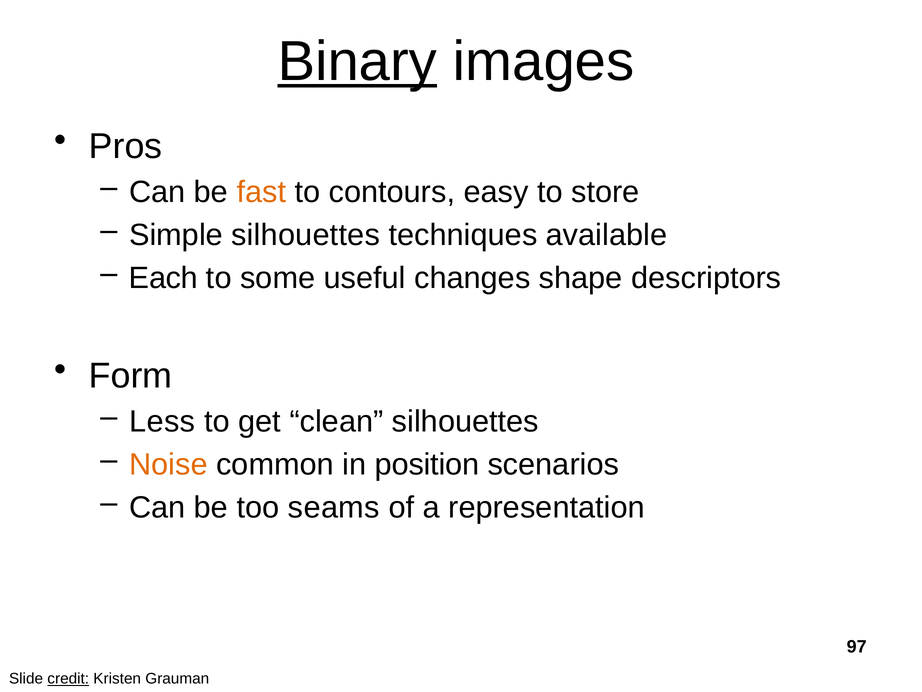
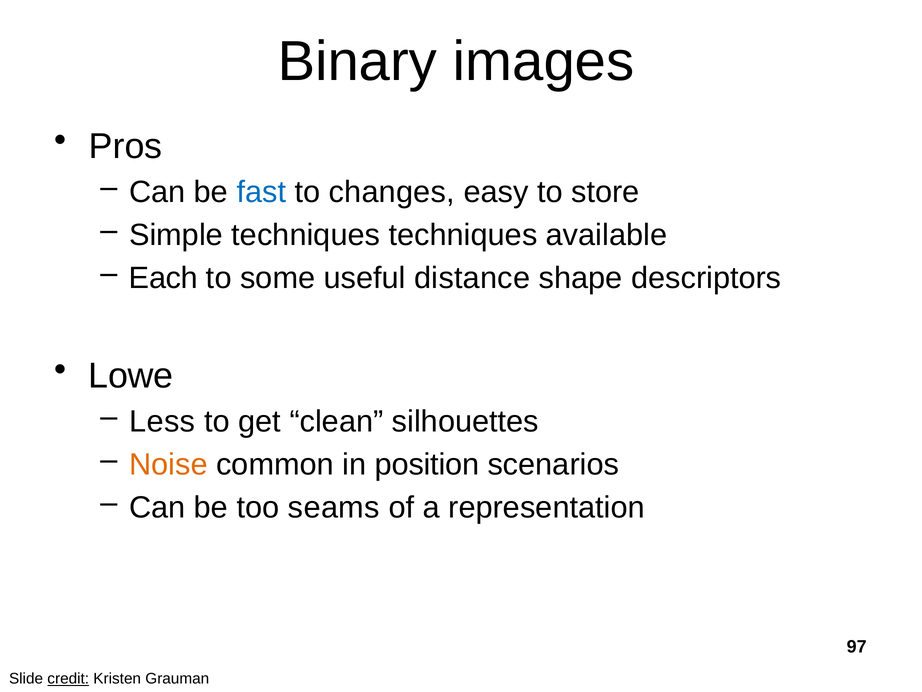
Binary underline: present -> none (357, 62)
fast colour: orange -> blue (261, 192)
contours: contours -> changes (392, 192)
Simple silhouettes: silhouettes -> techniques (306, 235)
changes: changes -> distance (472, 278)
Form: Form -> Lowe (131, 376)
